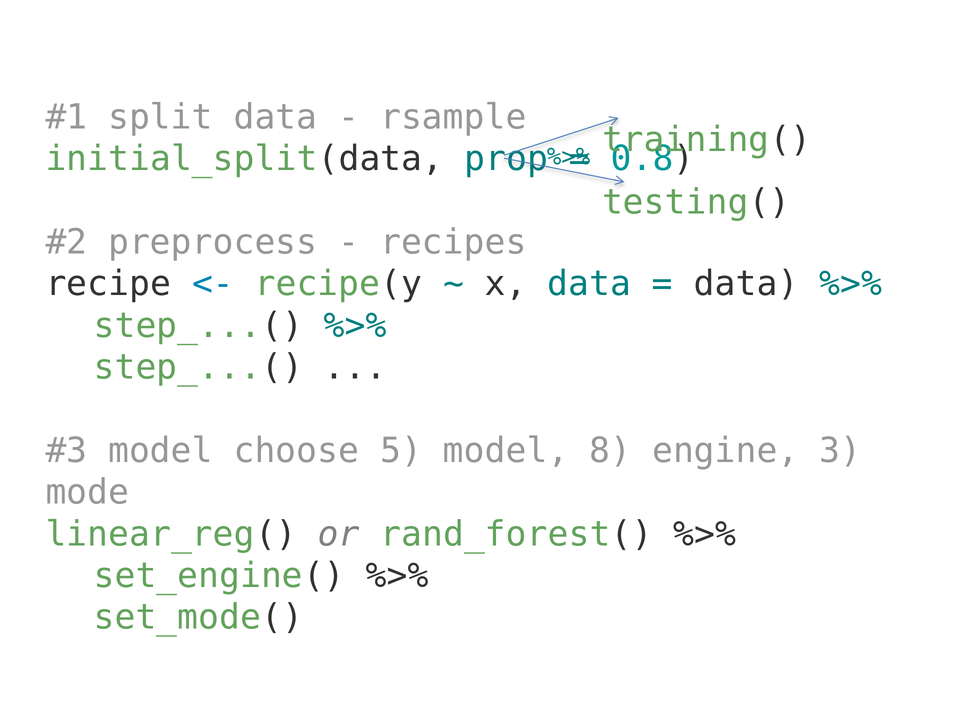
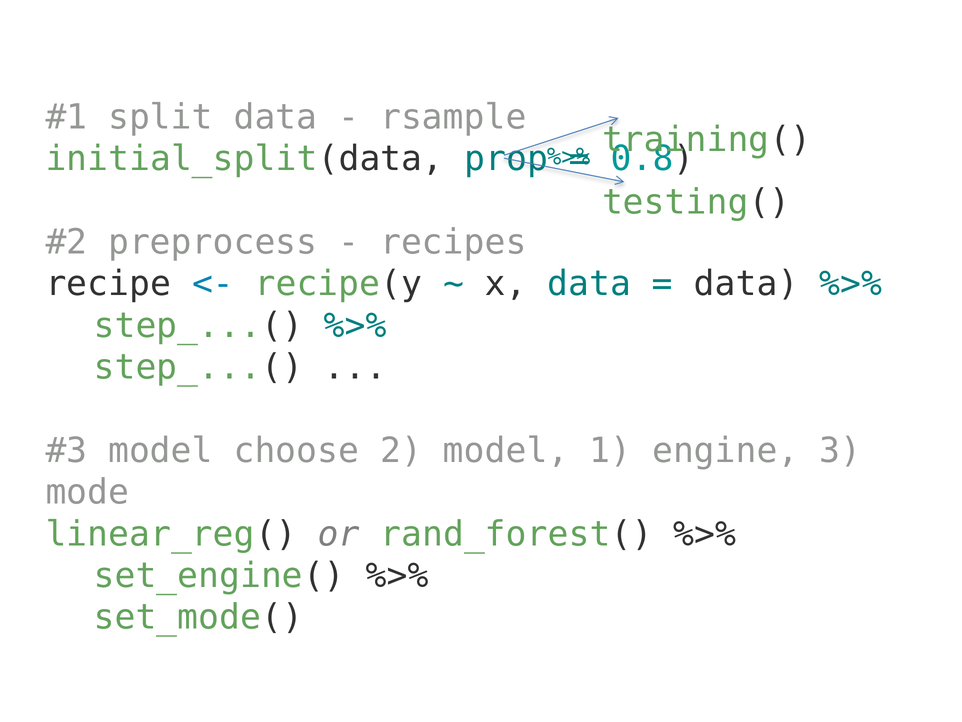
5: 5 -> 2 (401, 450)
8: 8 -> 1 (610, 450)
